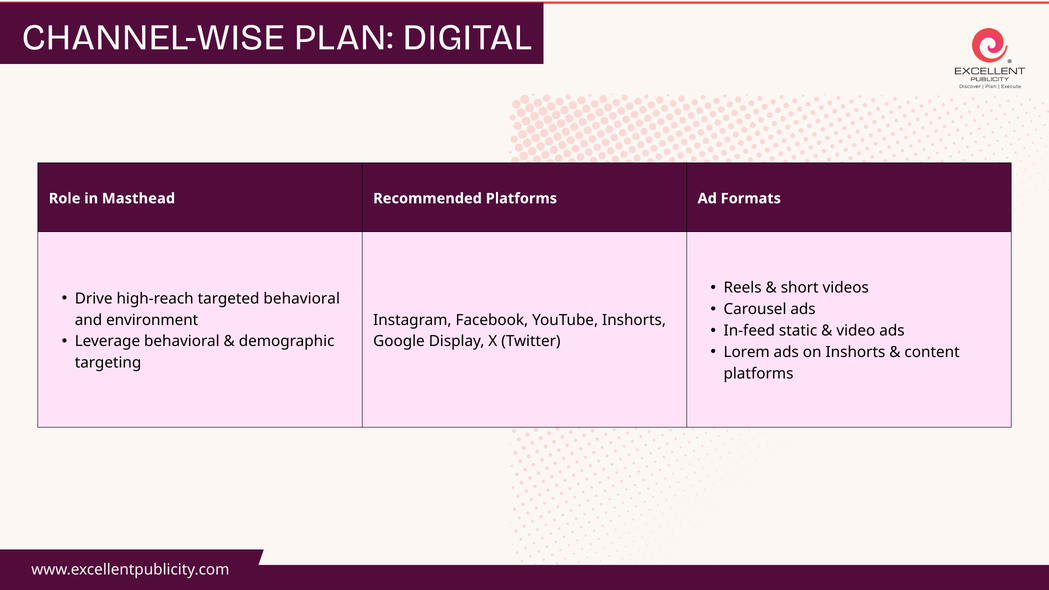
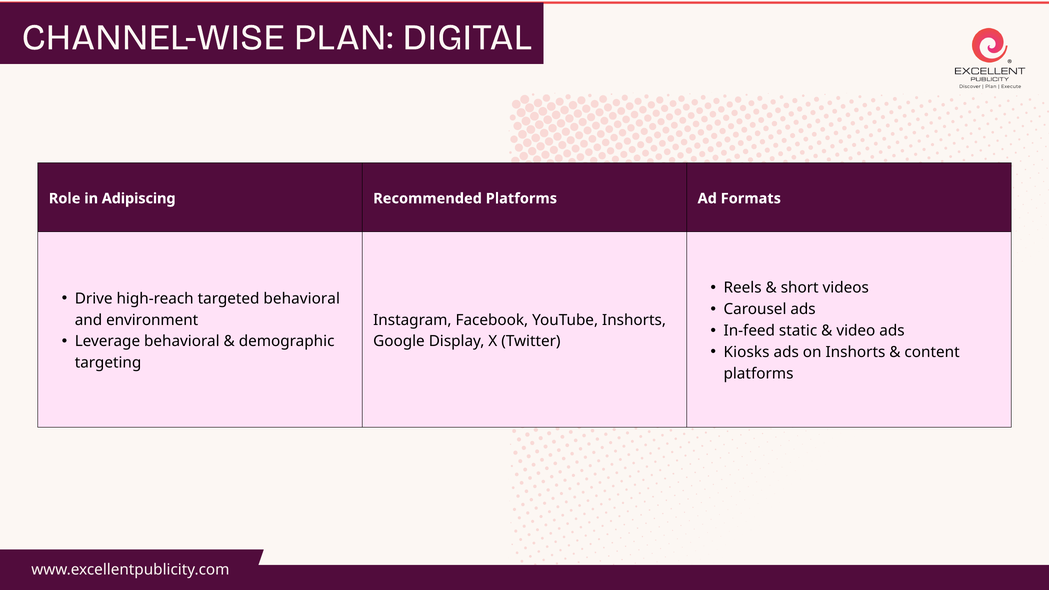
Masthead: Masthead -> Adipiscing (139, 199)
Lorem: Lorem -> Kiosks (747, 352)
